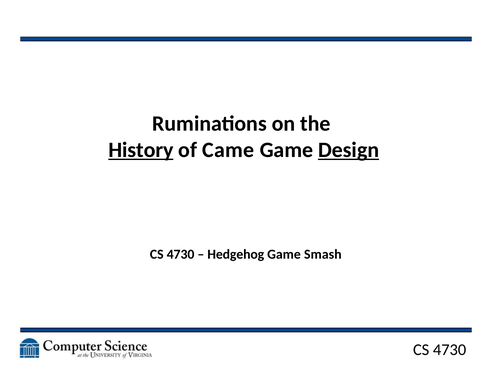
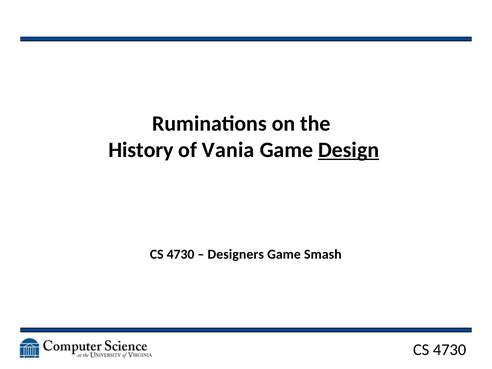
History underline: present -> none (141, 150)
Came: Came -> Vania (228, 150)
Hedgehog: Hedgehog -> Designers (236, 254)
